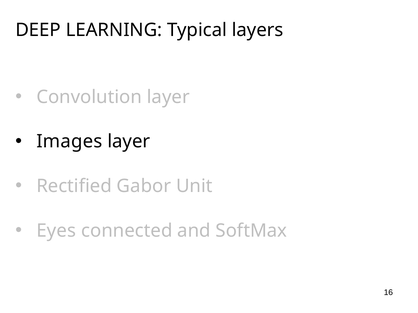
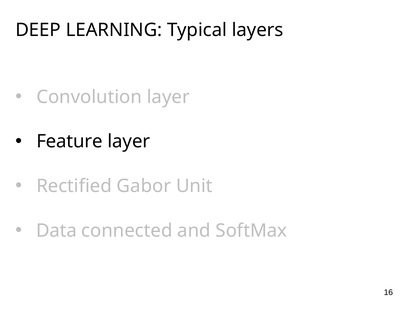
Images: Images -> Feature (69, 142)
Eyes: Eyes -> Data (57, 231)
